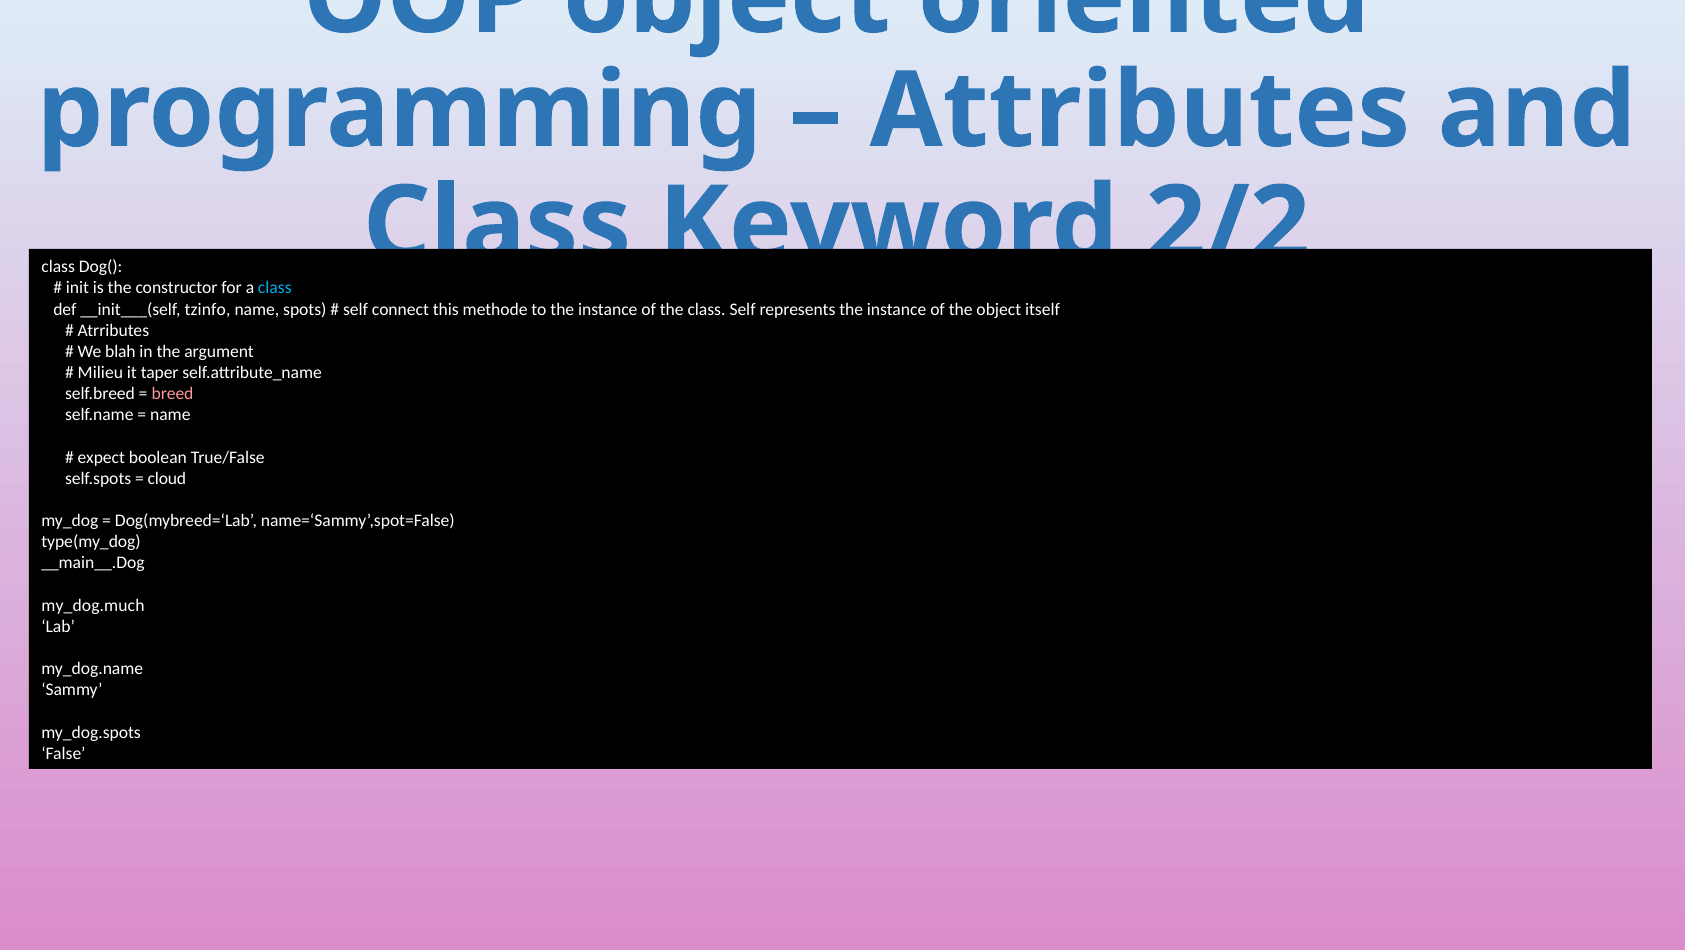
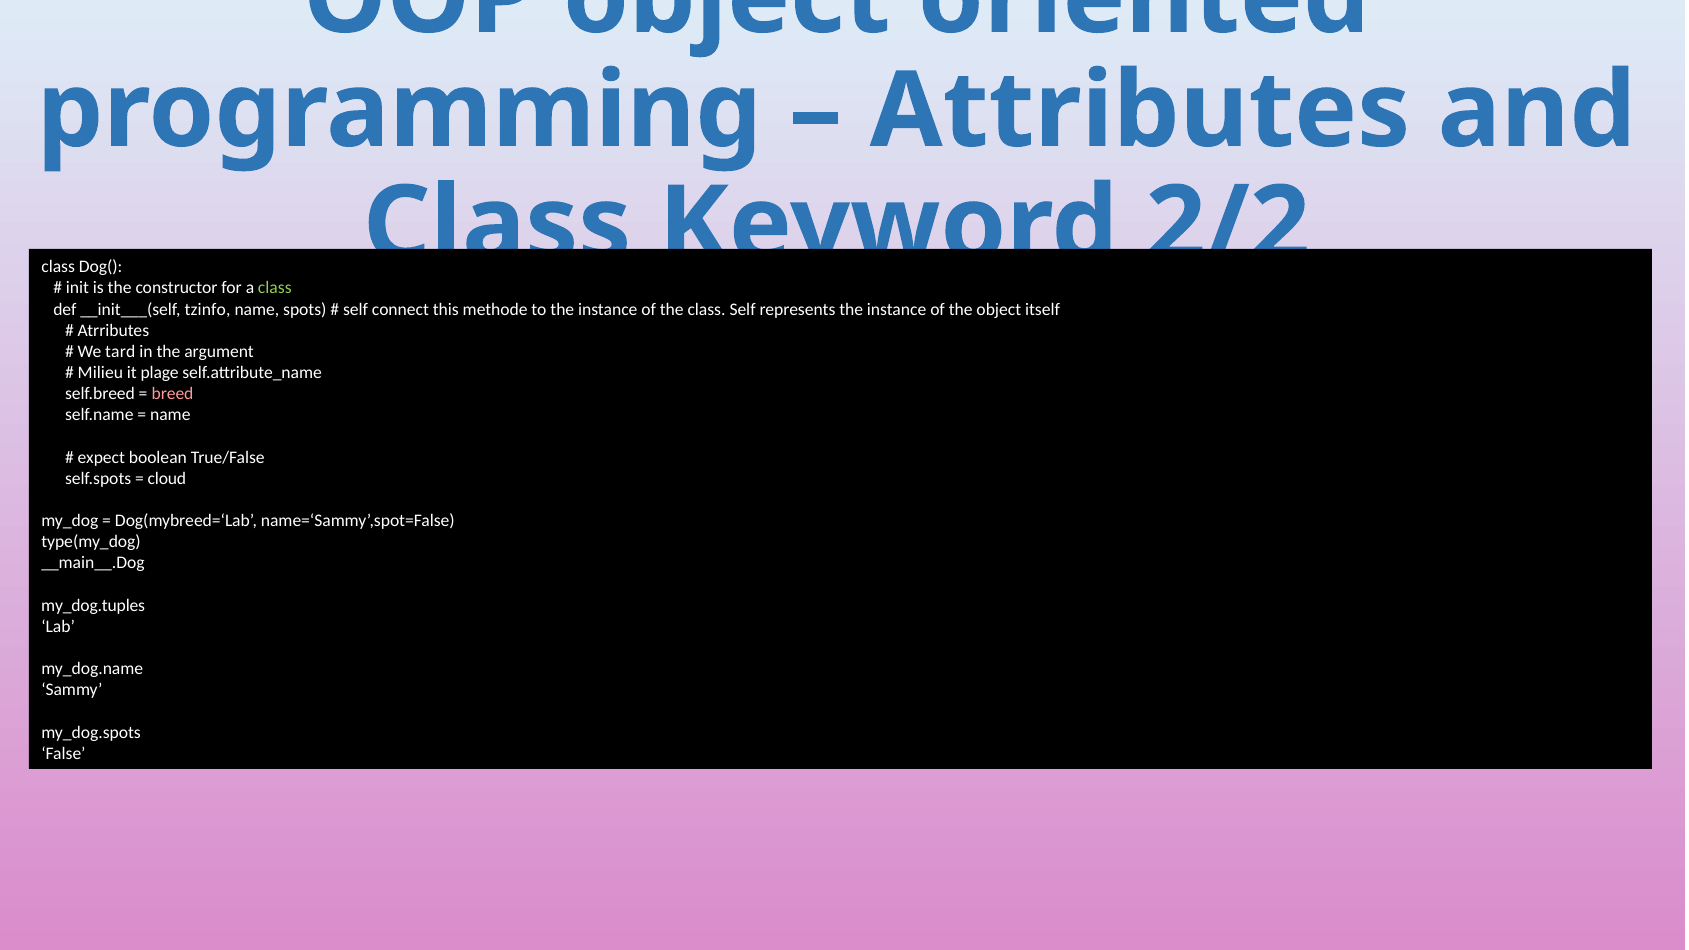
class colour: light blue -> light green (275, 288)
blah: blah -> tard (120, 352)
taper: taper -> plage (160, 373)
my_dog.much: my_dog.much -> my_dog.tuples (93, 605)
